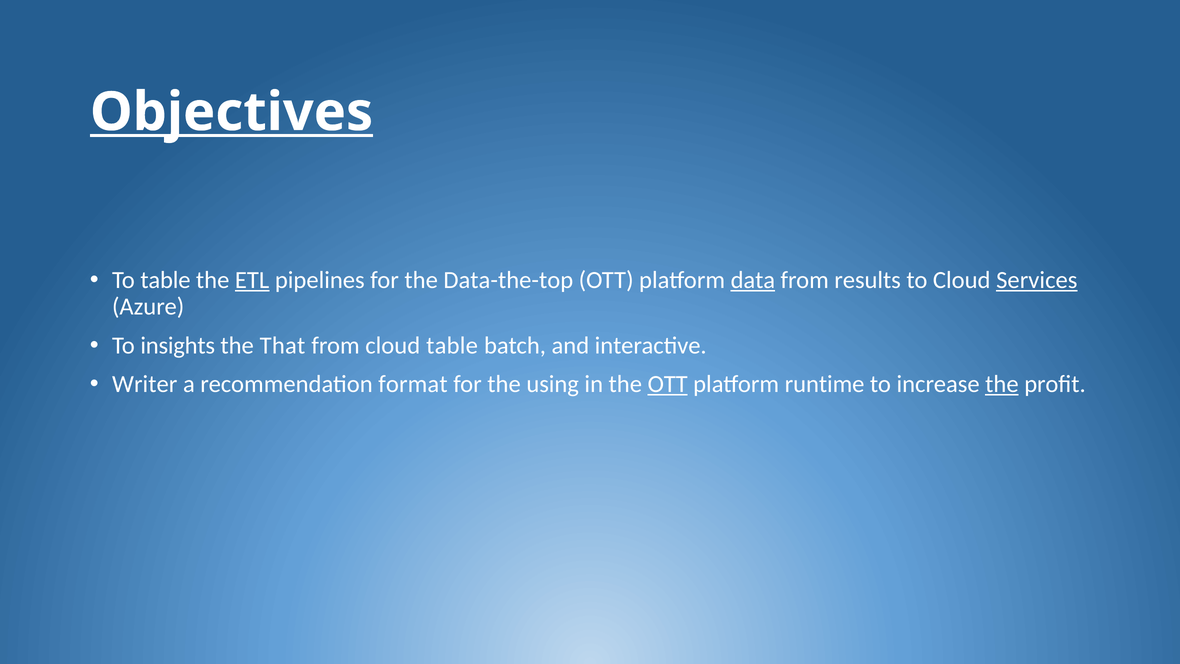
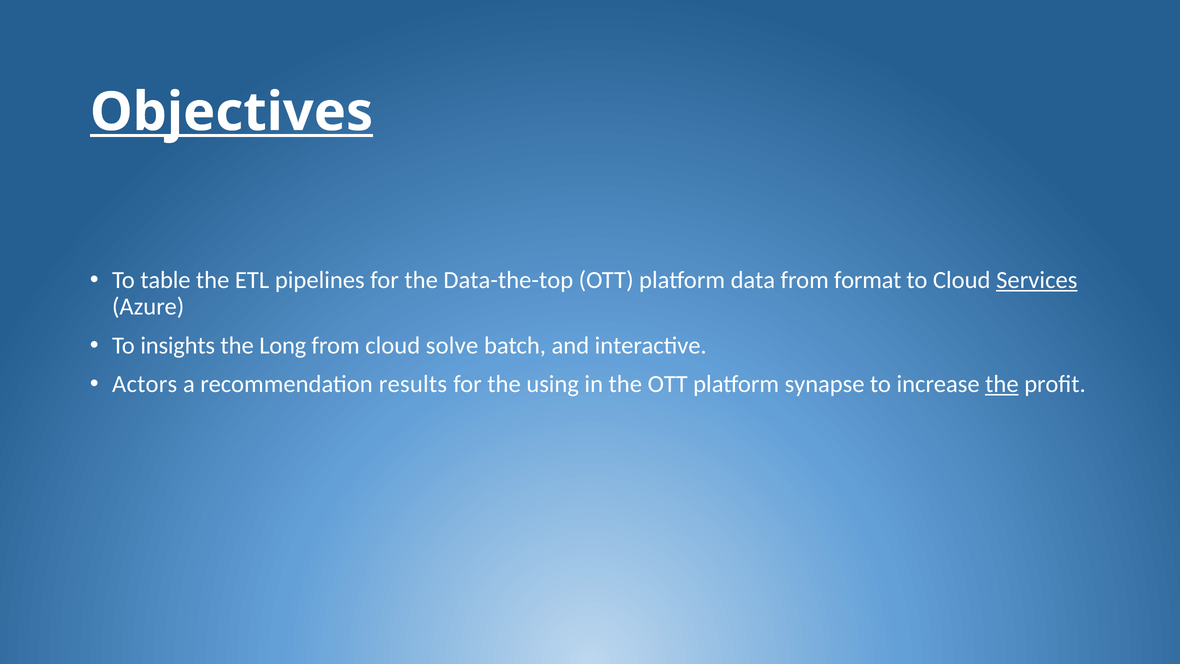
ETL underline: present -> none (252, 280)
data underline: present -> none (753, 280)
results: results -> format (868, 280)
That: That -> Long (283, 345)
cloud table: table -> solve (452, 345)
Writer: Writer -> Actors (145, 384)
format: format -> results (413, 384)
OTT underline: present -> none (668, 384)
runtime: runtime -> synapse (825, 384)
